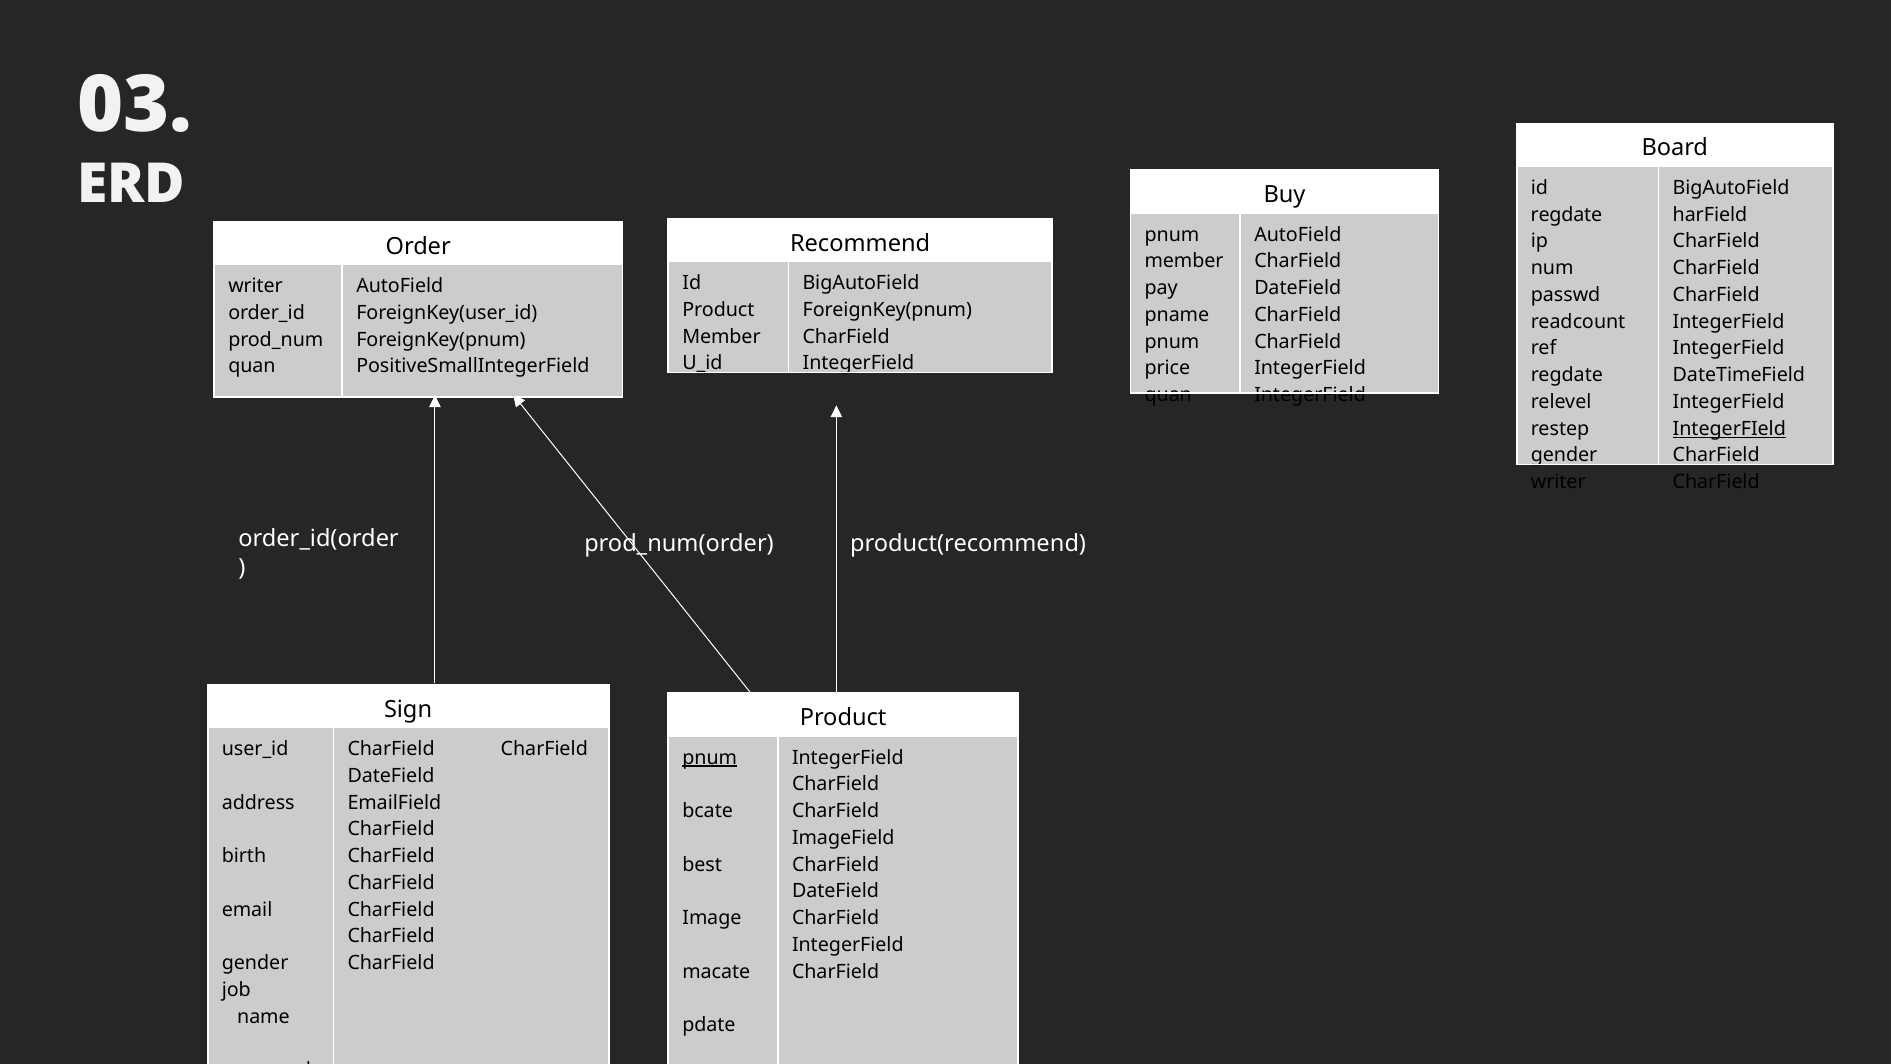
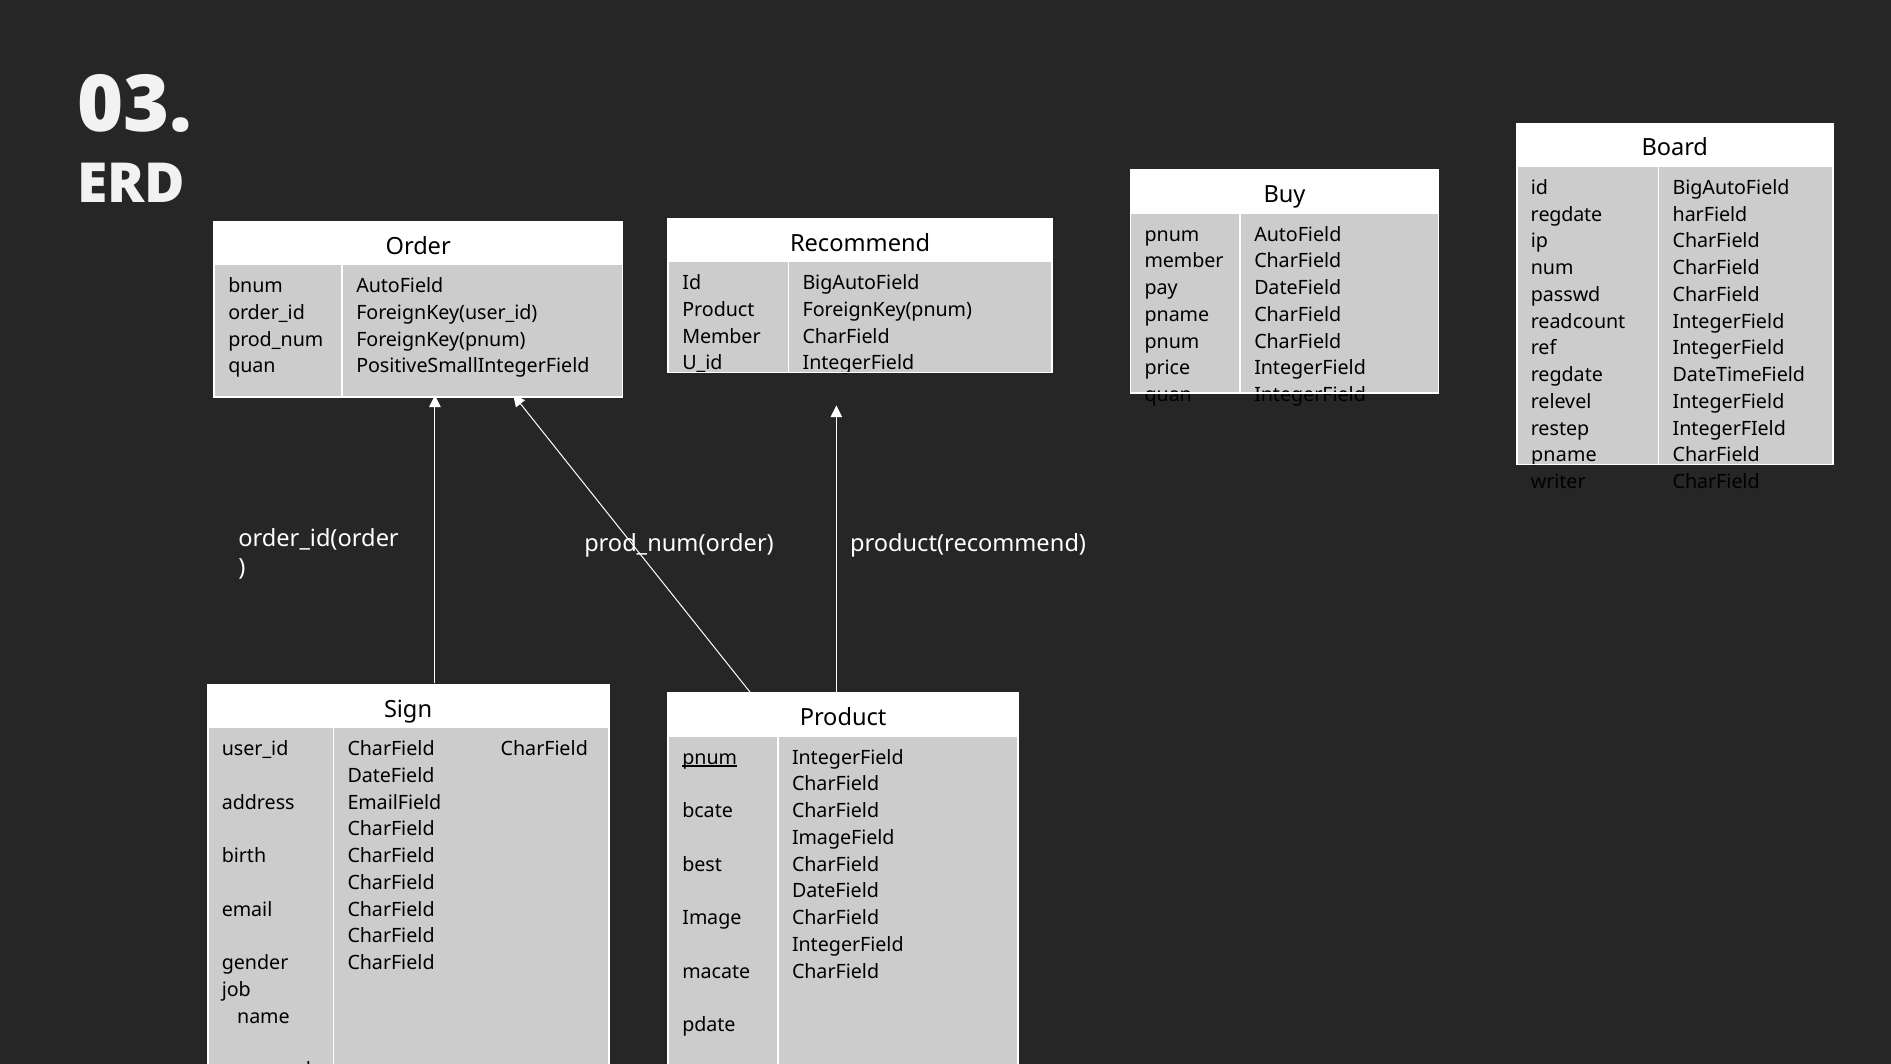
writer: writer -> bnum (255, 286)
IntegerFIeld underline: present -> none (1729, 429)
gender: gender -> pname (1564, 455)
